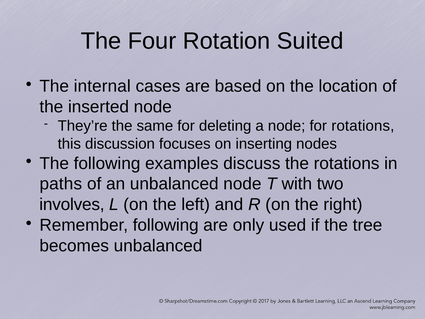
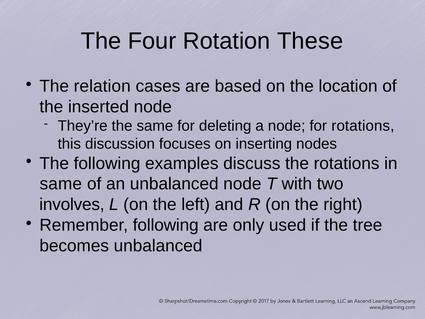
Suited: Suited -> These (310, 41)
internal: internal -> relation (102, 86)
paths: paths -> same (61, 184)
